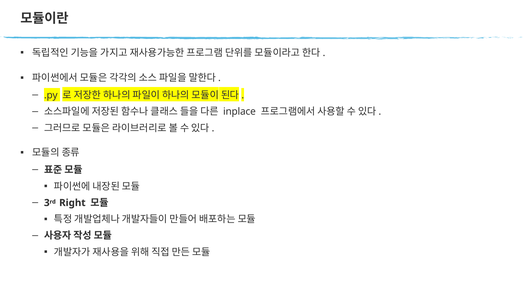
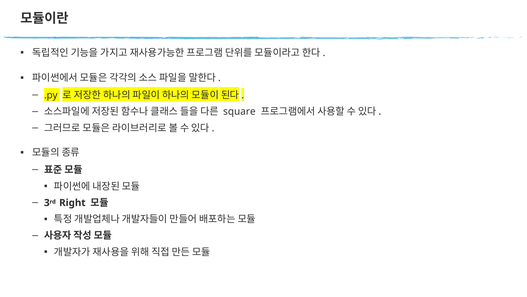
inplace: inplace -> square (239, 111)
